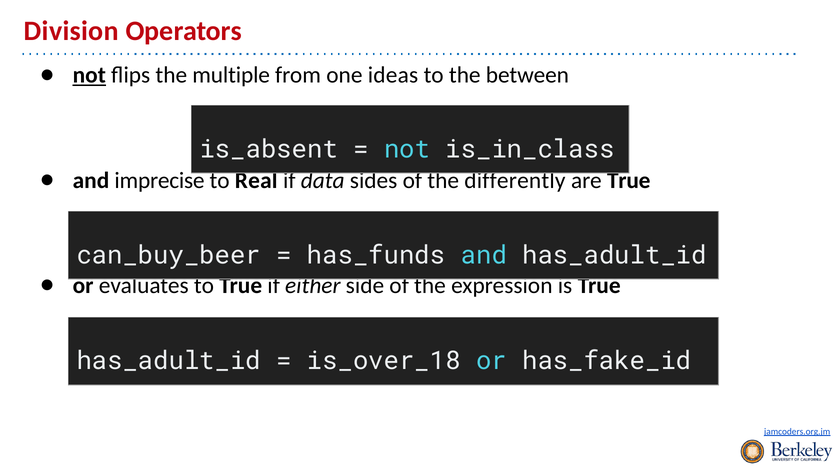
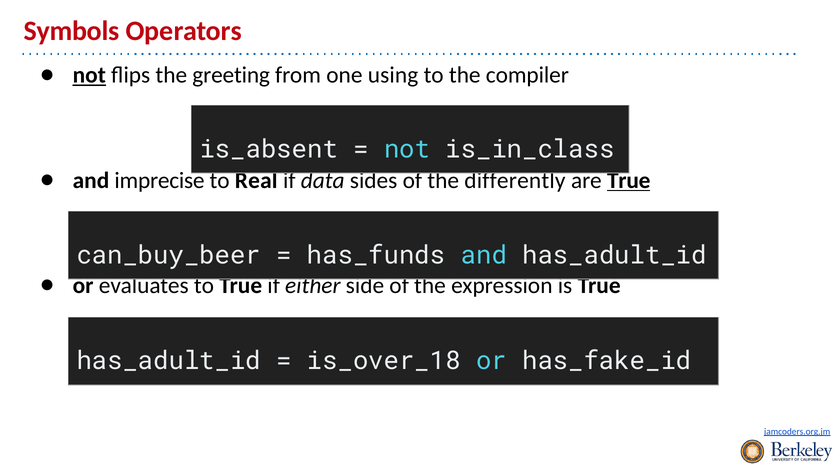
Division: Division -> Symbols (72, 31)
multiple: multiple -> greeting (231, 75)
ideas: ideas -> using (393, 75)
between: between -> compiler (527, 75)
True underline: none -> present (629, 180)
